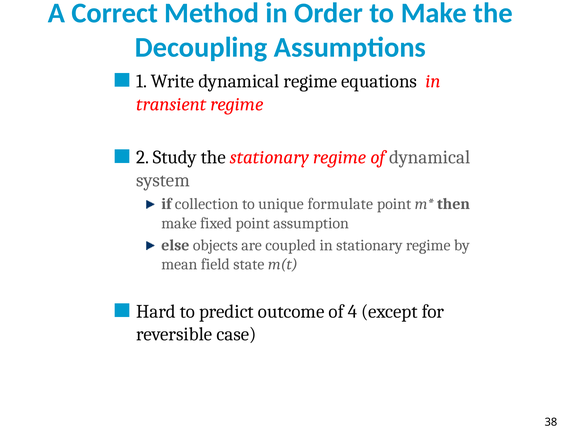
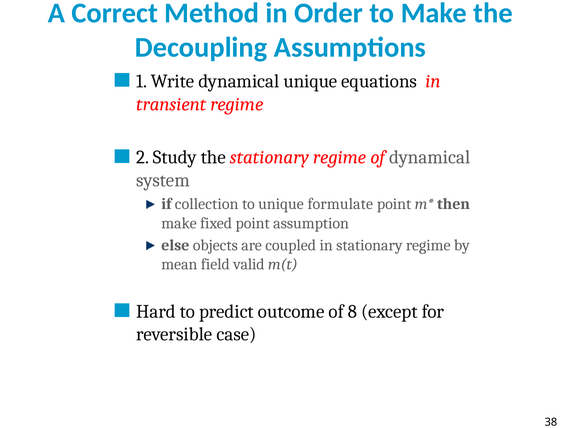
dynamical regime: regime -> unique (310, 81)
state: state -> valid (249, 264)
4: 4 -> 8 (352, 311)
